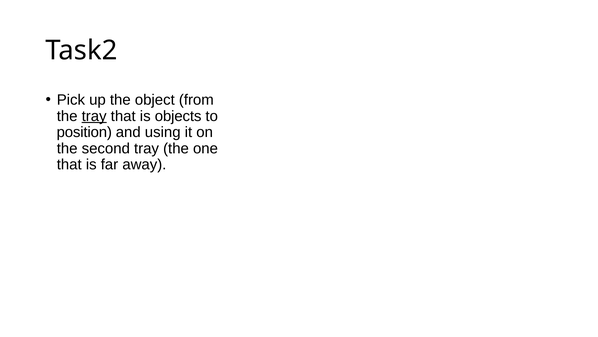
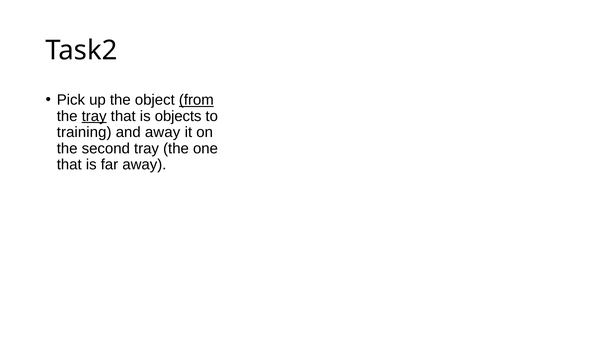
from underline: none -> present (196, 100)
position: position -> training (84, 132)
and using: using -> away (163, 132)
